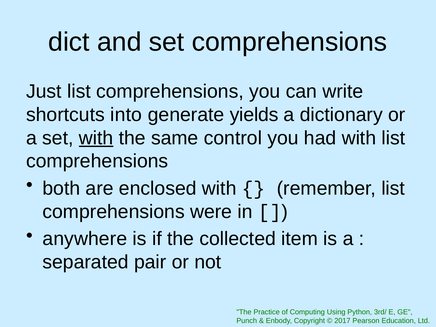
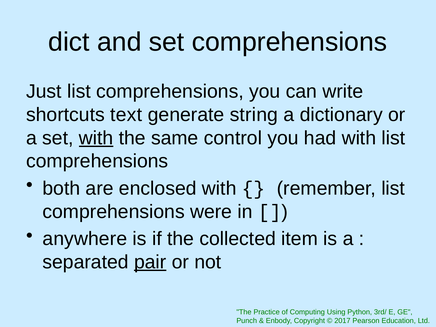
into: into -> text (126, 115)
yields: yields -> string (254, 115)
pair underline: none -> present (150, 262)
